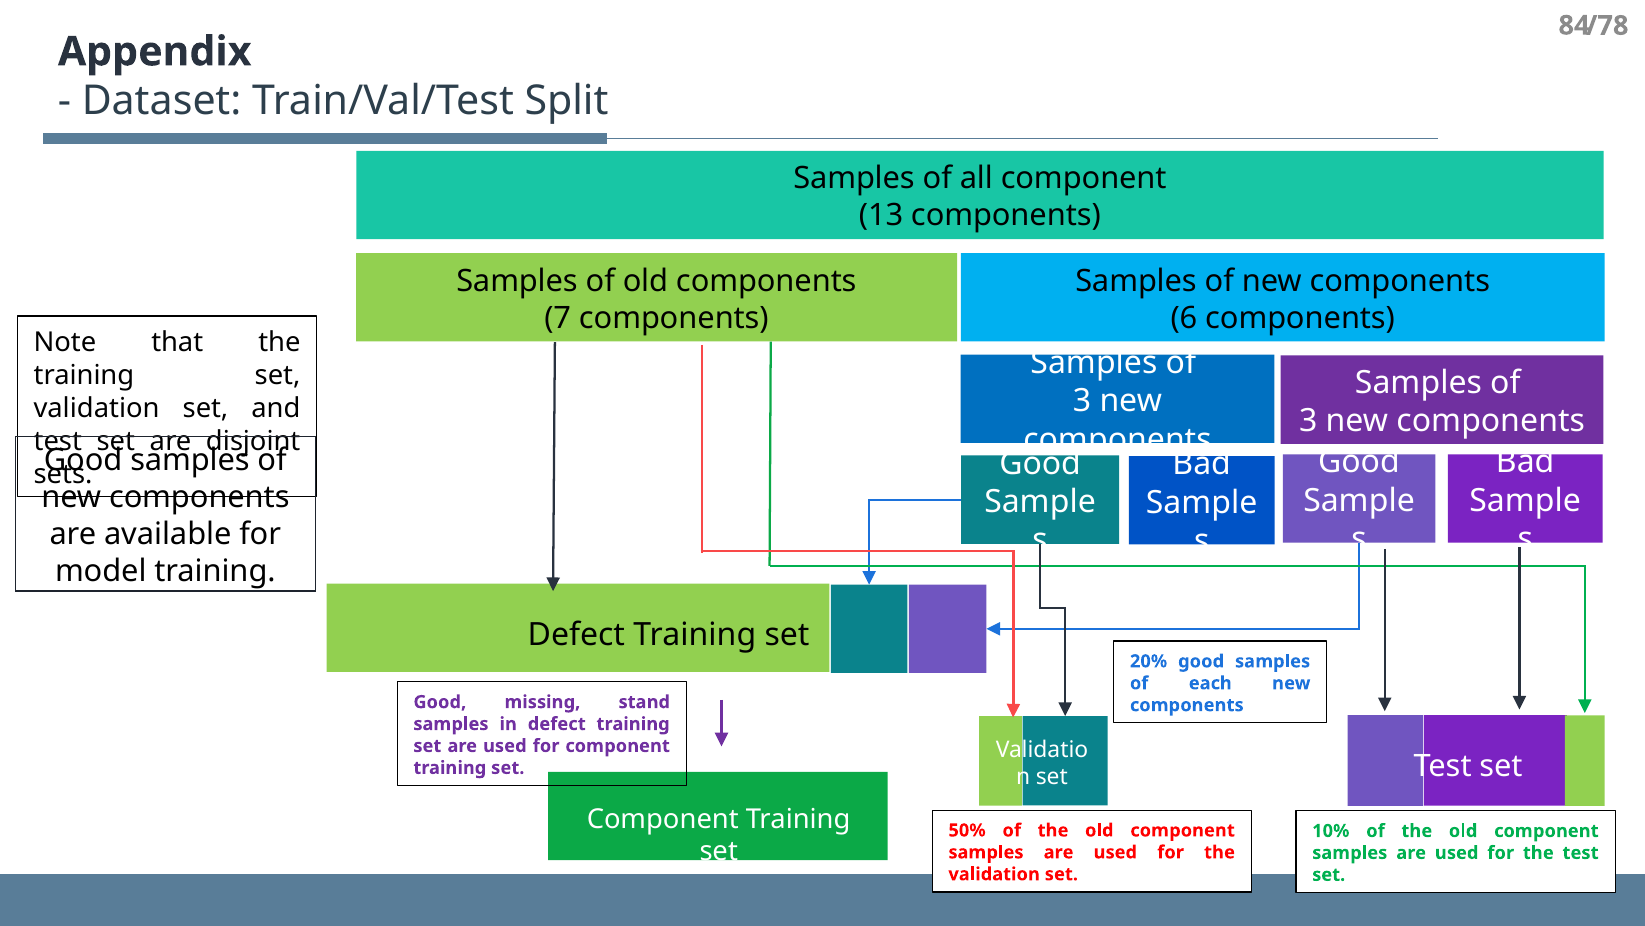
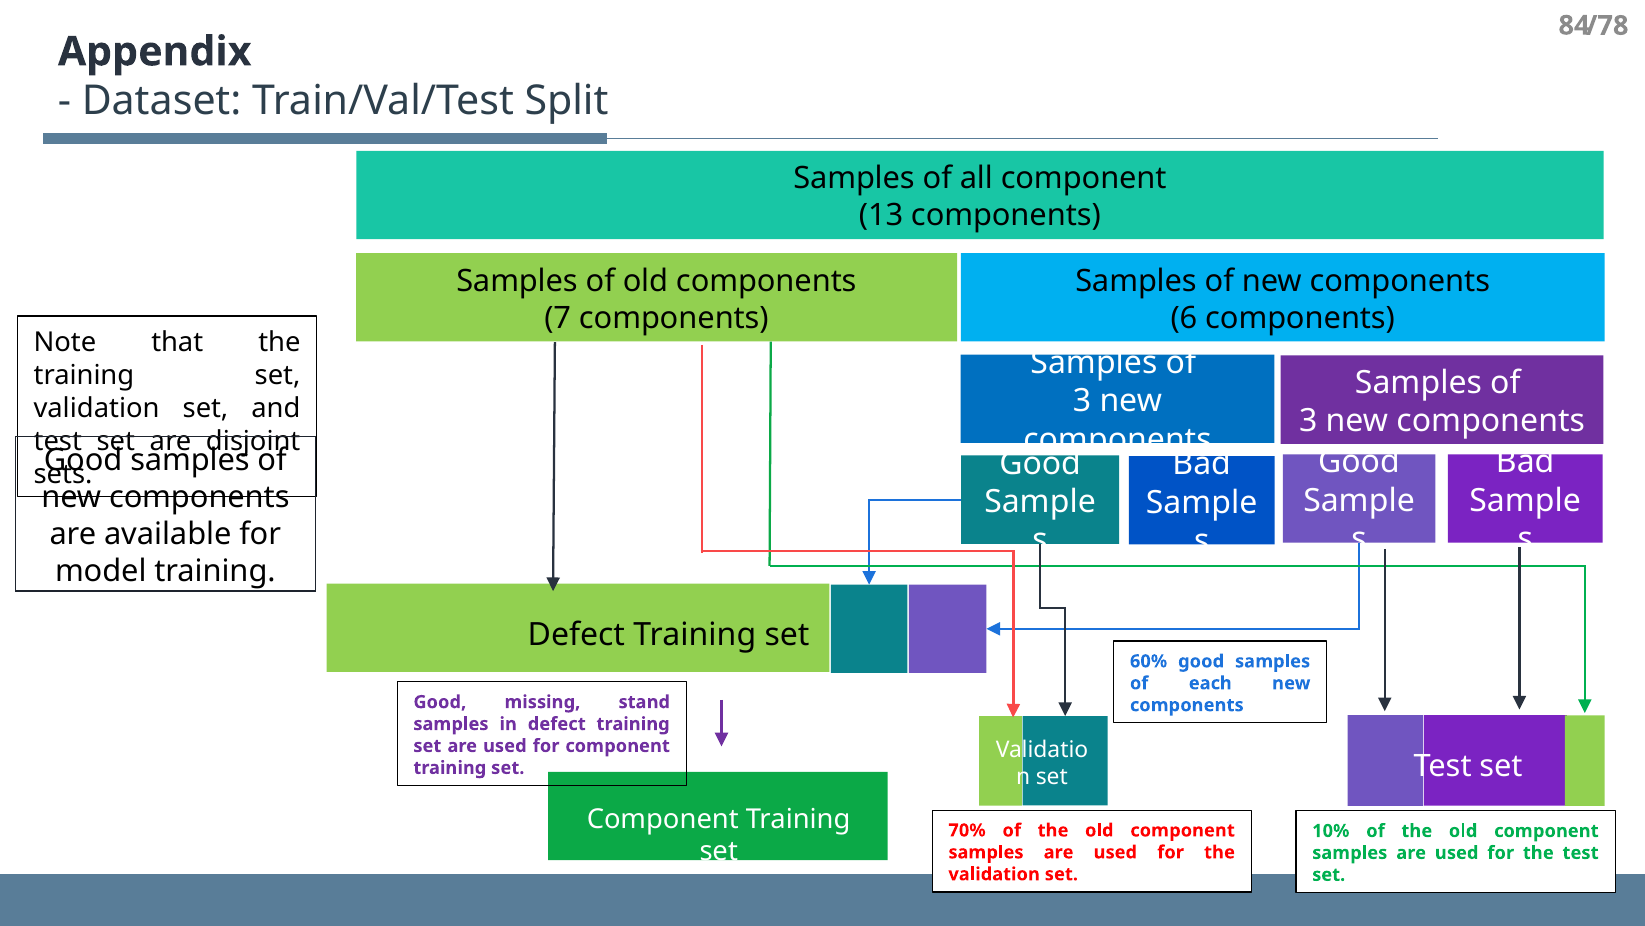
20%: 20% -> 60% (1149, 661)
50%: 50% -> 70% (967, 830)
